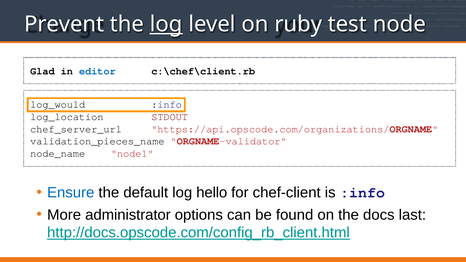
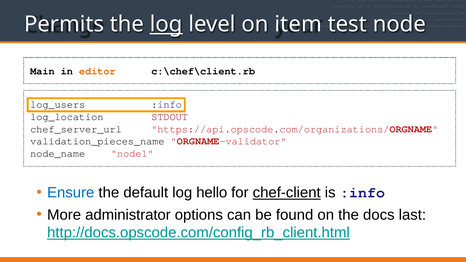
Prevent: Prevent -> Permits (64, 24)
ruby: ruby -> item (298, 24)
Glad: Glad -> Main (42, 71)
editor colour: blue -> orange (97, 71)
log_would: log_would -> log_users (58, 105)
chef-client underline: none -> present (287, 193)
